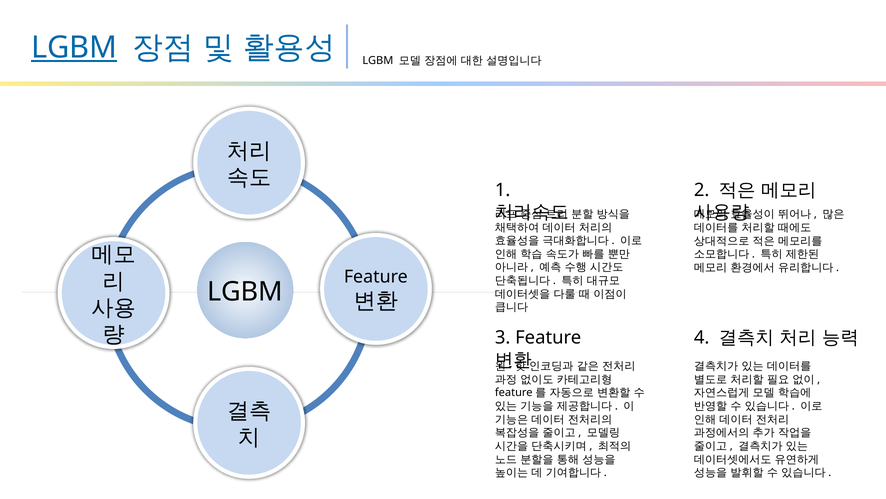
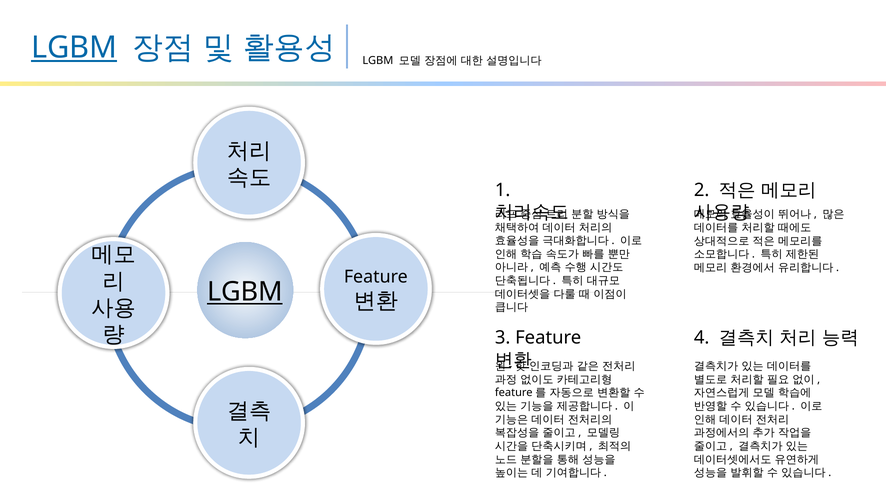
LGBM underline: none -> present (245, 292)
